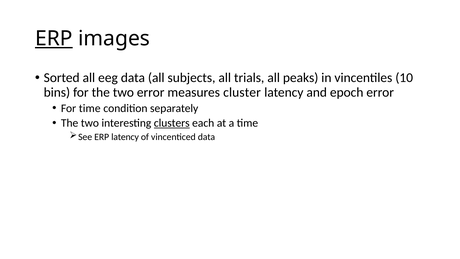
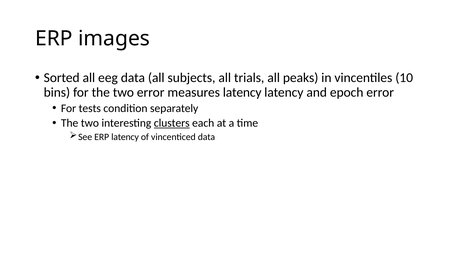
ERP underline: present -> none (54, 39)
measures cluster: cluster -> latency (242, 92)
For time: time -> tests (90, 108)
